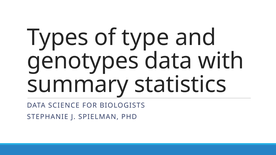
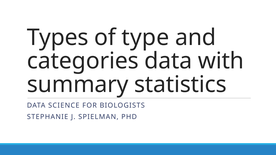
genotypes: genotypes -> categories (83, 61)
